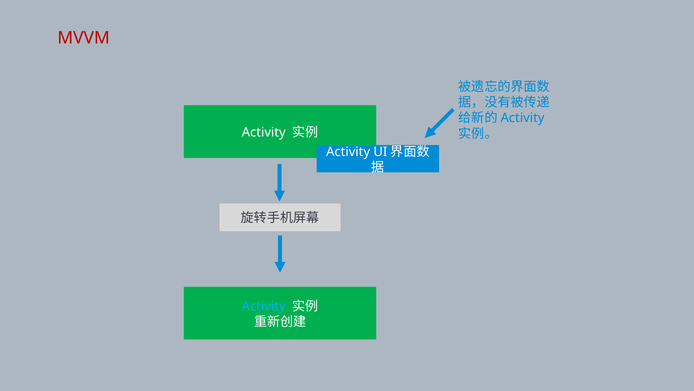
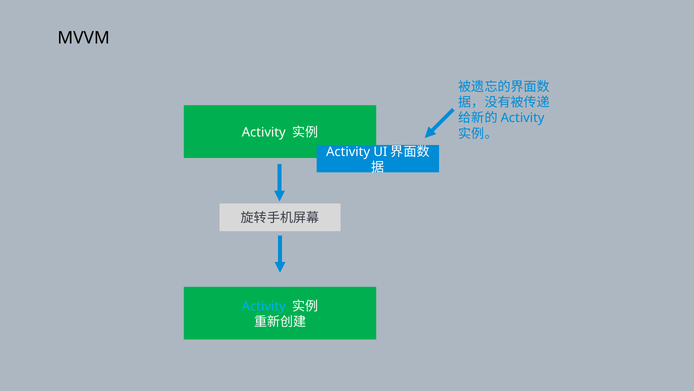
MVVM colour: red -> black (84, 38)
